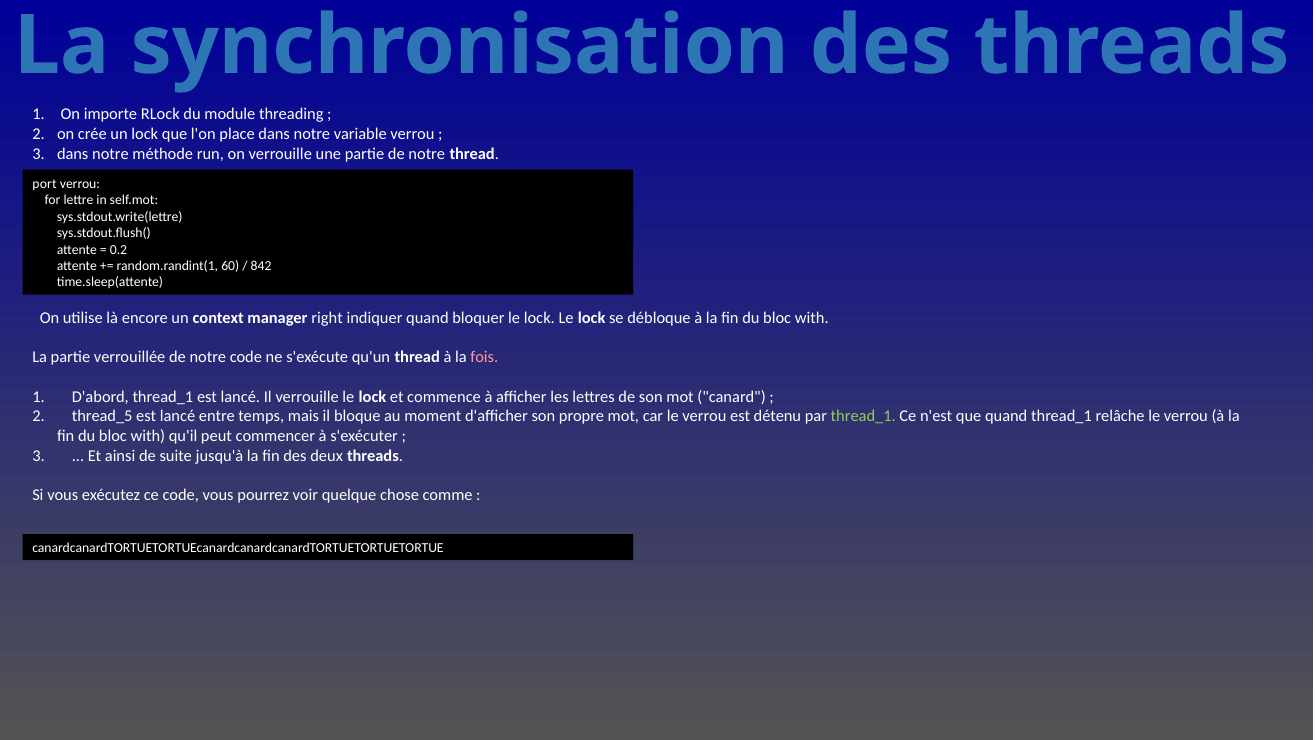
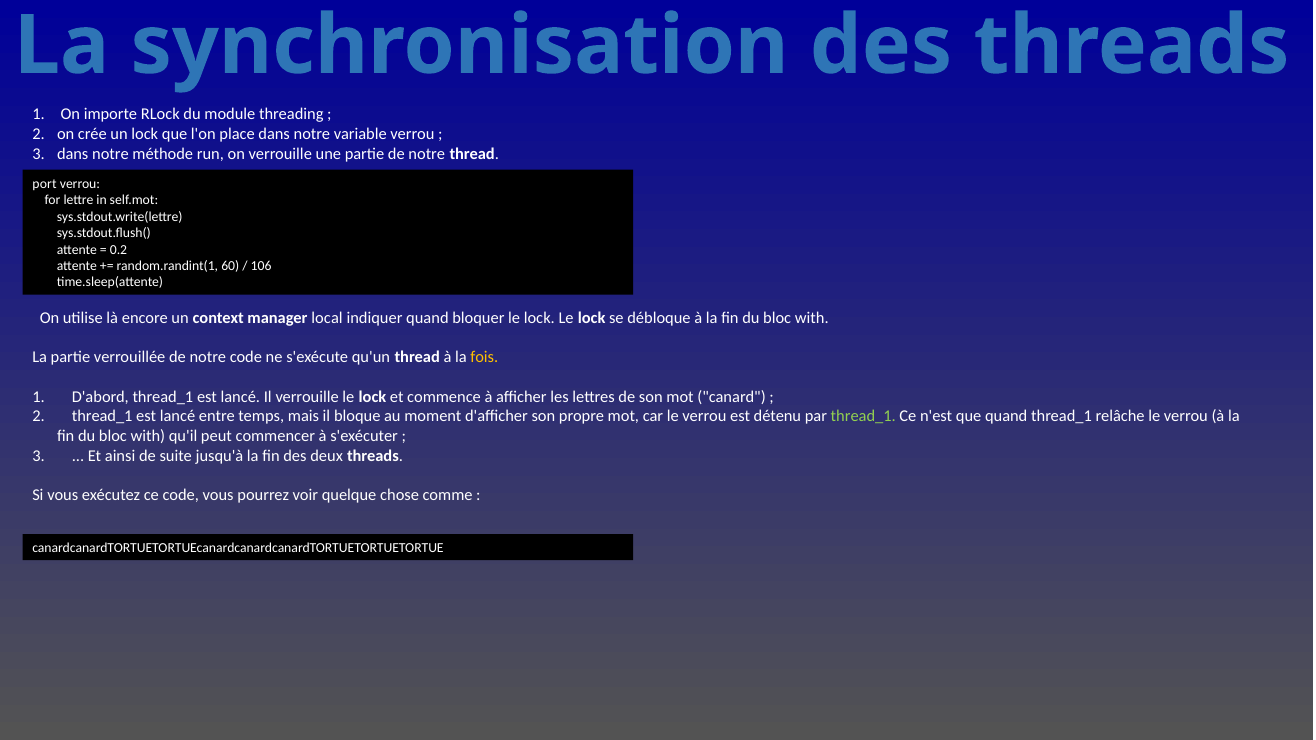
842: 842 -> 106 (261, 266)
right: right -> local (327, 318)
fois colour: pink -> yellow (484, 357)
thread_5: thread_5 -> thread_1 (102, 417)
